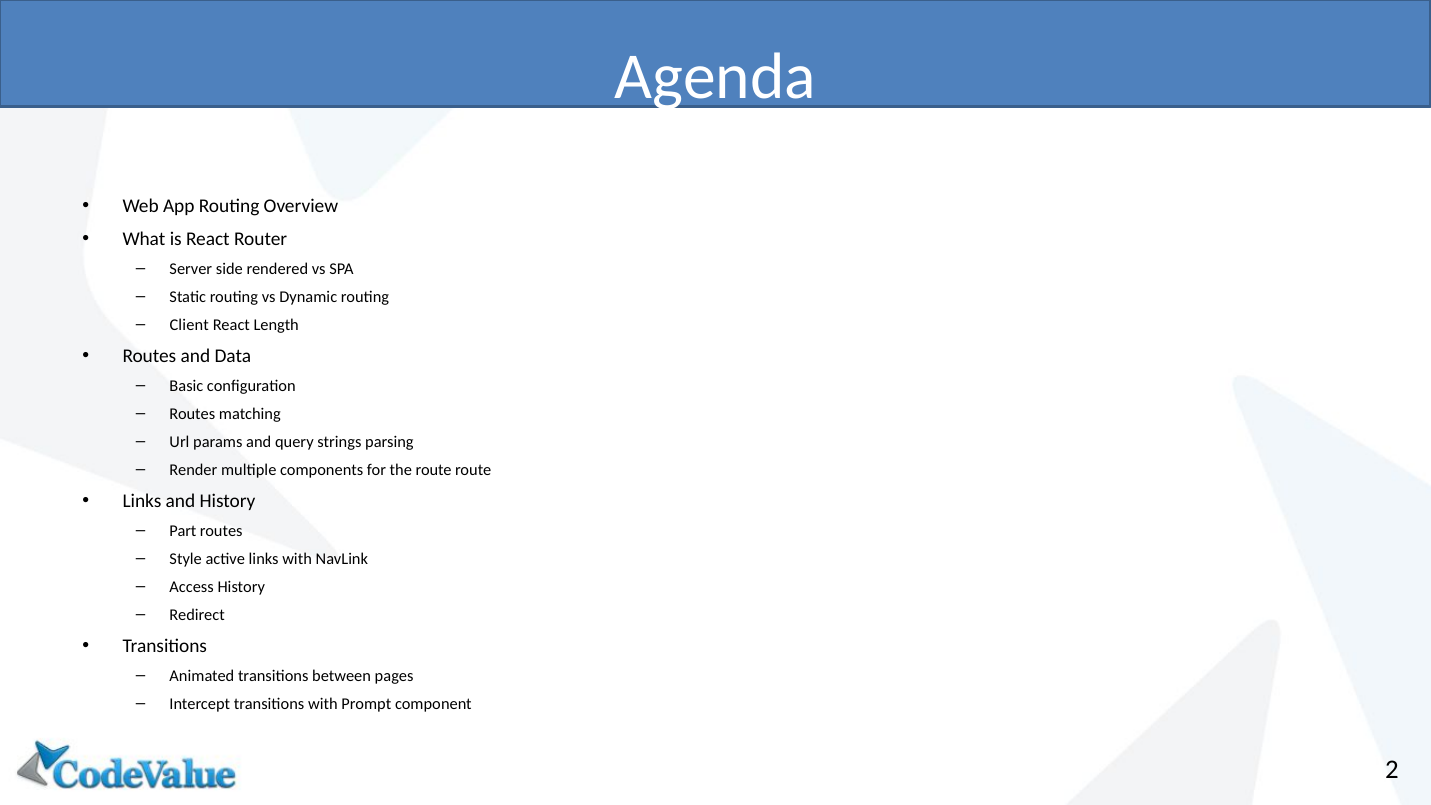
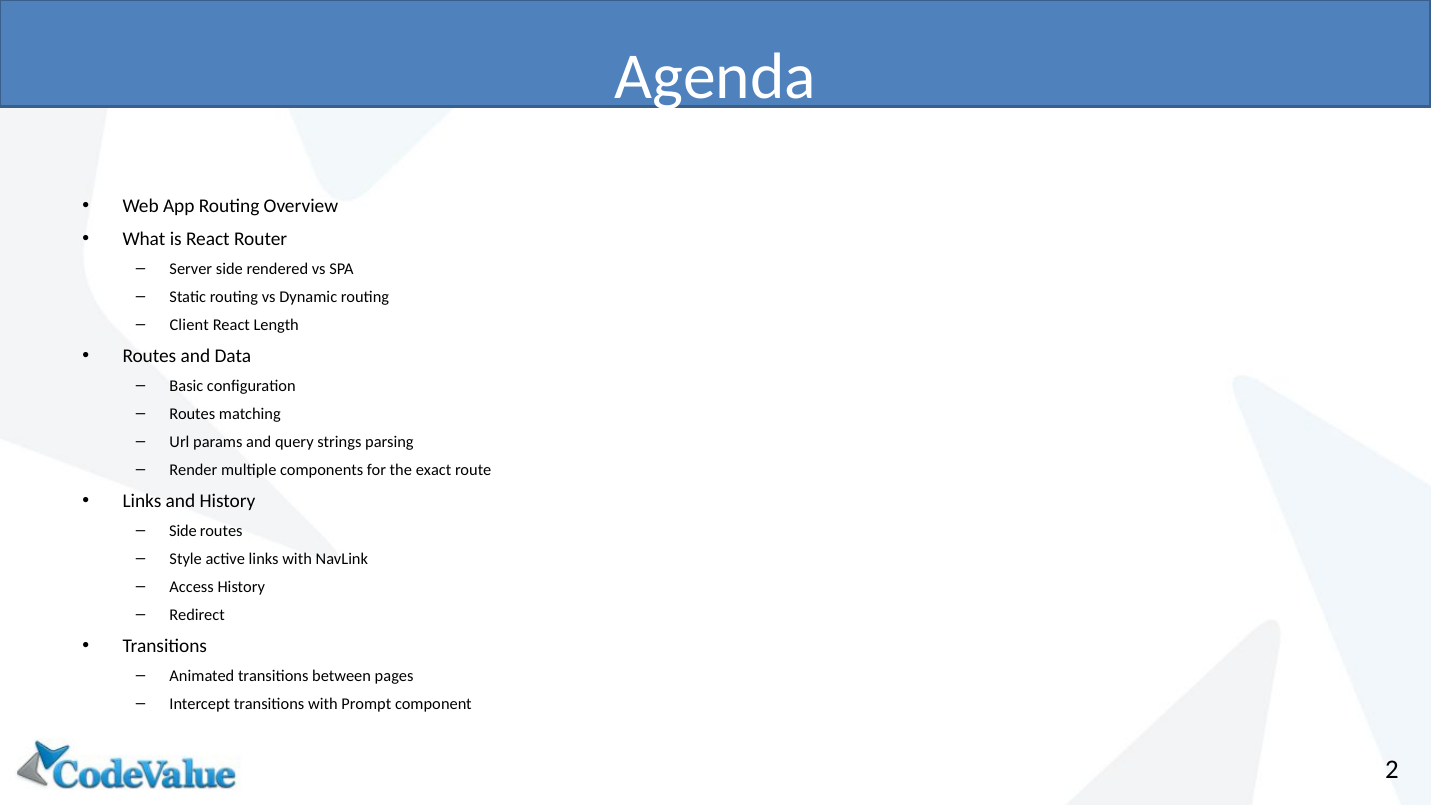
the route: route -> exact (434, 470)
Part: Part -> Side (183, 531)
